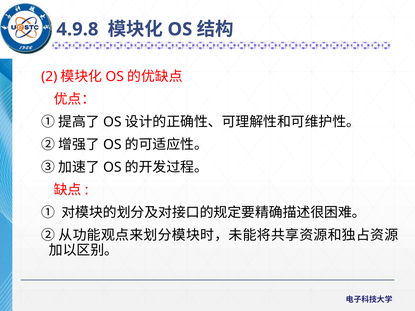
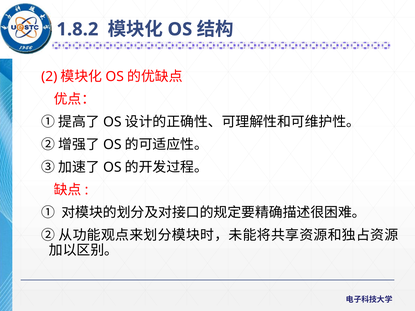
4.9.8: 4.9.8 -> 1.8.2 (77, 29)
